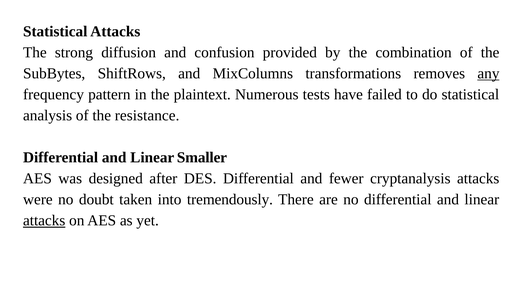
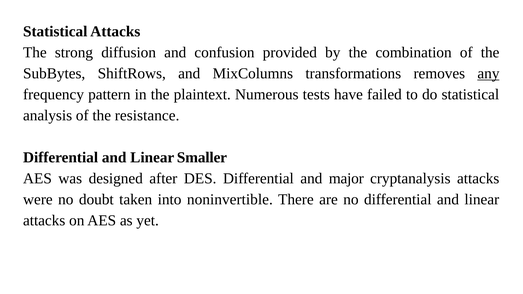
fewer: fewer -> major (346, 179)
tremendously: tremendously -> noninvertible (230, 200)
attacks underline: present -> none (44, 221)
